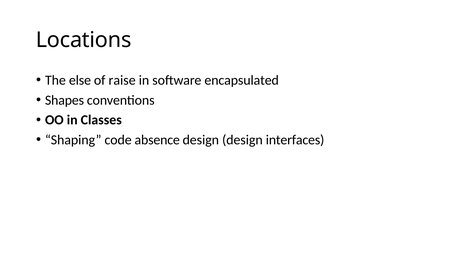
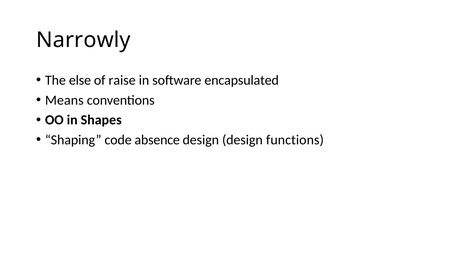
Locations: Locations -> Narrowly (83, 40)
Shapes: Shapes -> Means (64, 100)
Classes: Classes -> Shapes (101, 120)
interfaces: interfaces -> functions (295, 140)
